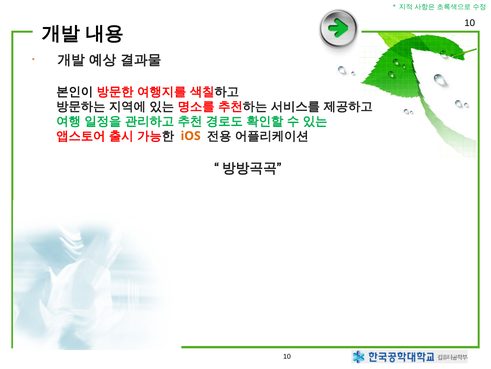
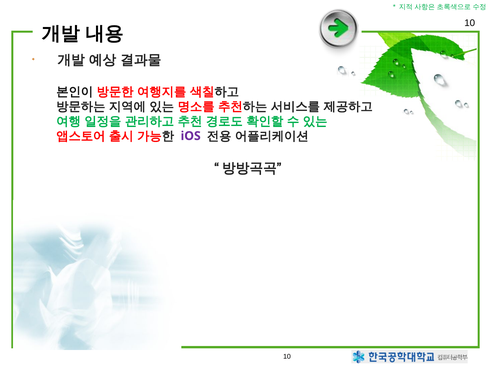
iOS colour: orange -> purple (191, 136)
